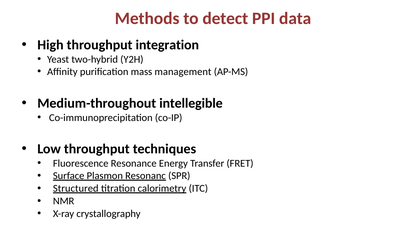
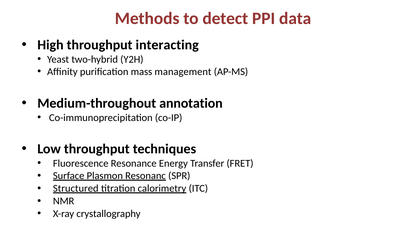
integration: integration -> interacting (167, 45)
intellegible: intellegible -> annotation (191, 103)
